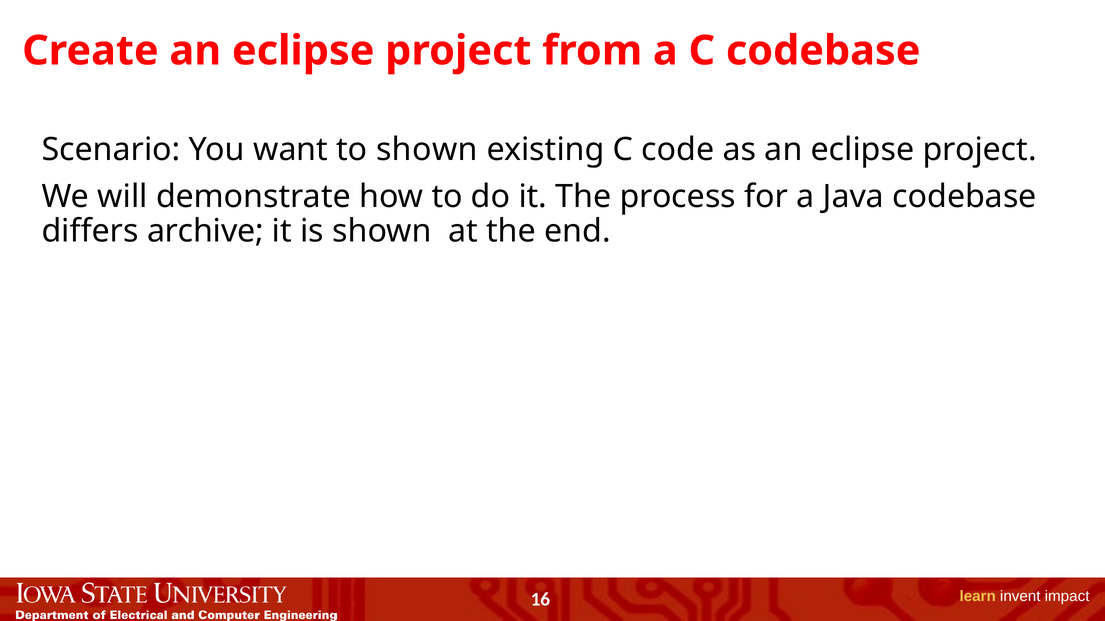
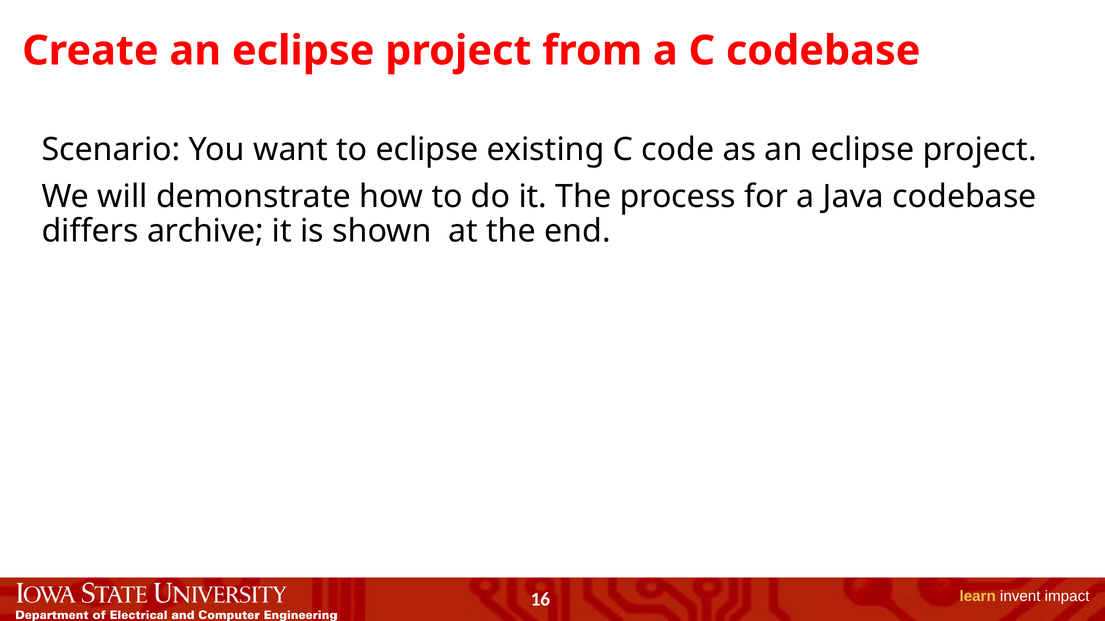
to shown: shown -> eclipse (427, 150)
